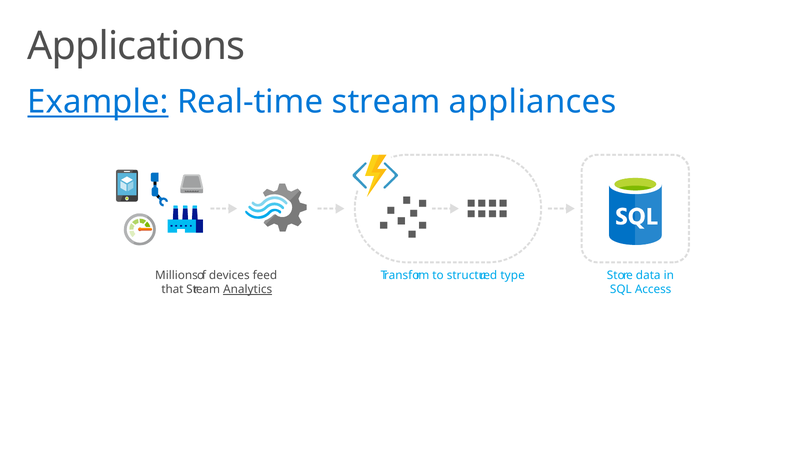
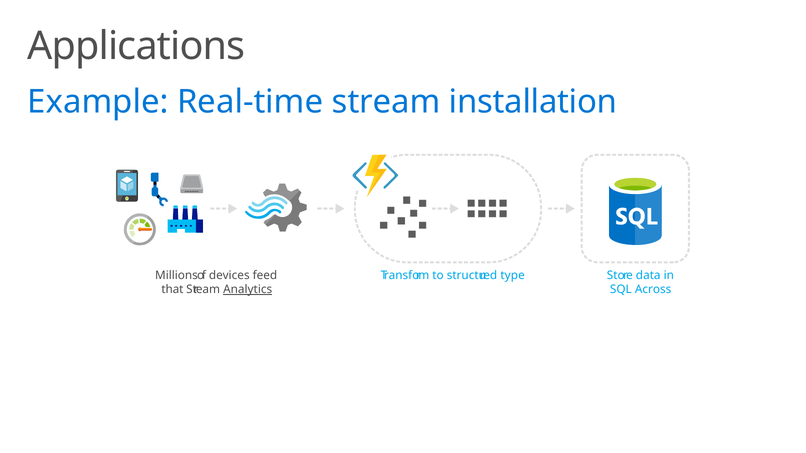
Example underline: present -> none (98, 102)
appliances: appliances -> installation (533, 102)
Access: Access -> Across (653, 290)
